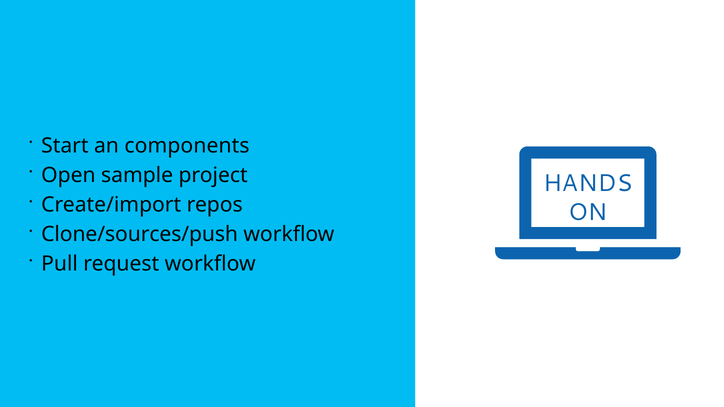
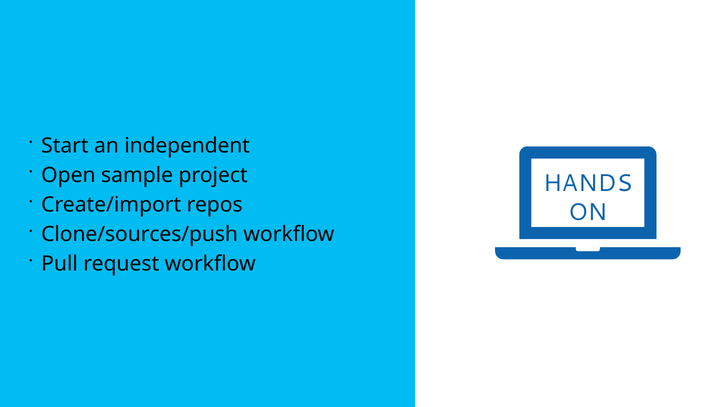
components: components -> independent (187, 146)
